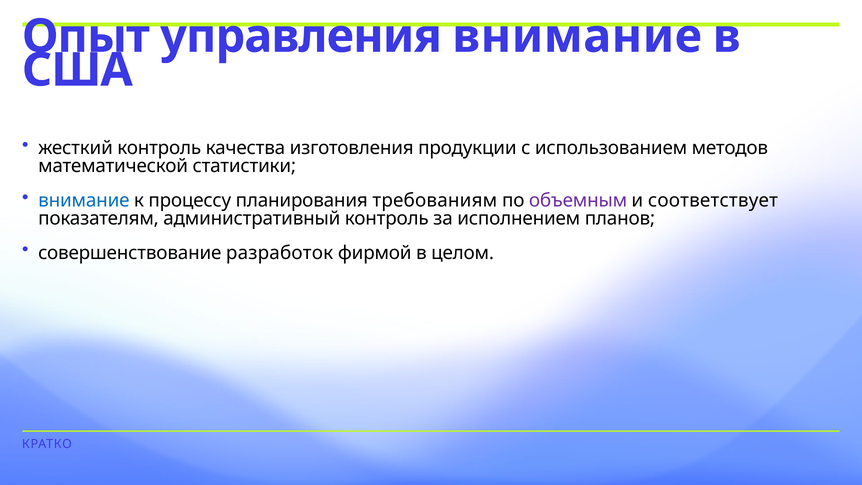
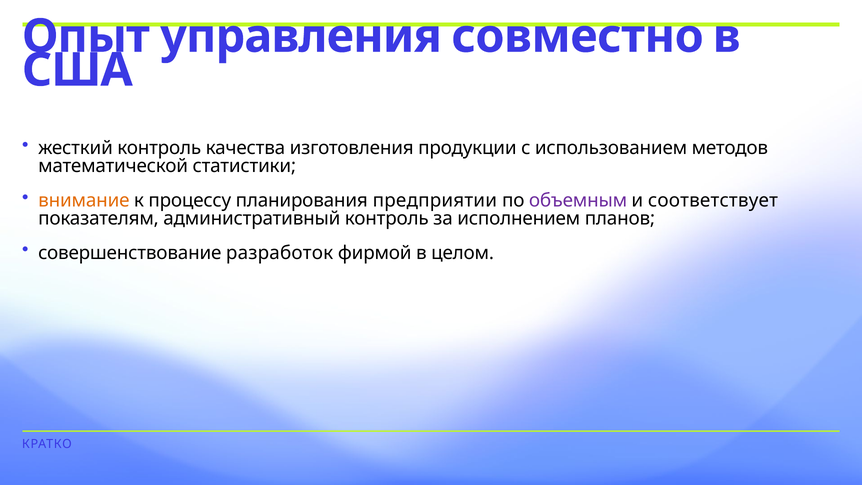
управления внимание: внимание -> совместно (578, 36)
внимание colour: blue -> orange (84, 200)
требованиям: требованиям -> предприятии (435, 200)
